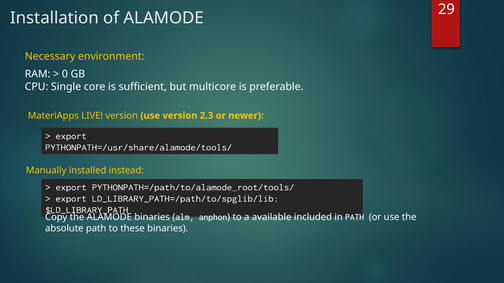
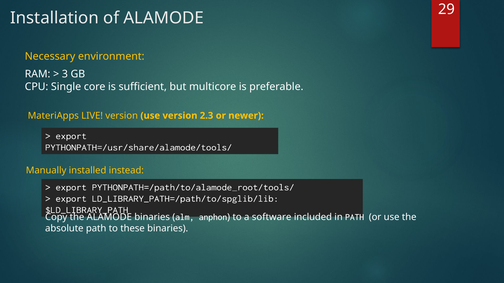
0: 0 -> 3 (65, 74)
available: available -> software (272, 217)
